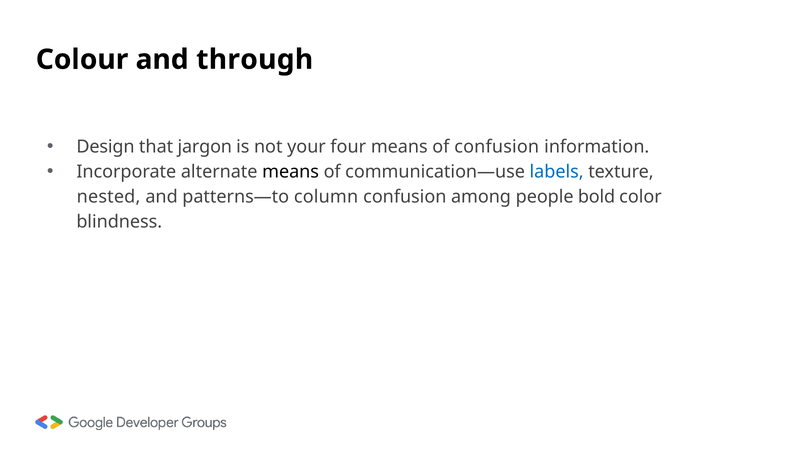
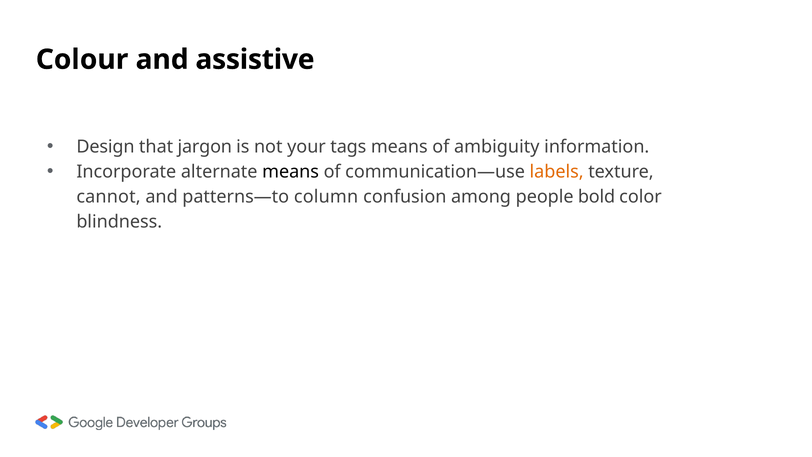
through: through -> assistive (255, 60)
four: four -> tags (348, 147)
of confusion: confusion -> ambiguity (497, 147)
labels colour: blue -> orange (557, 172)
nested: nested -> cannot (109, 197)
